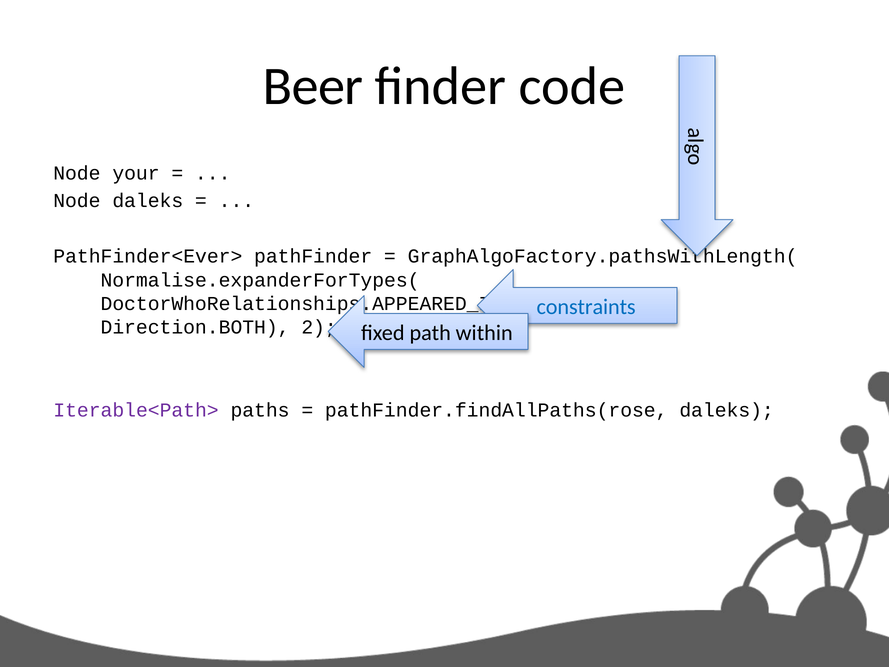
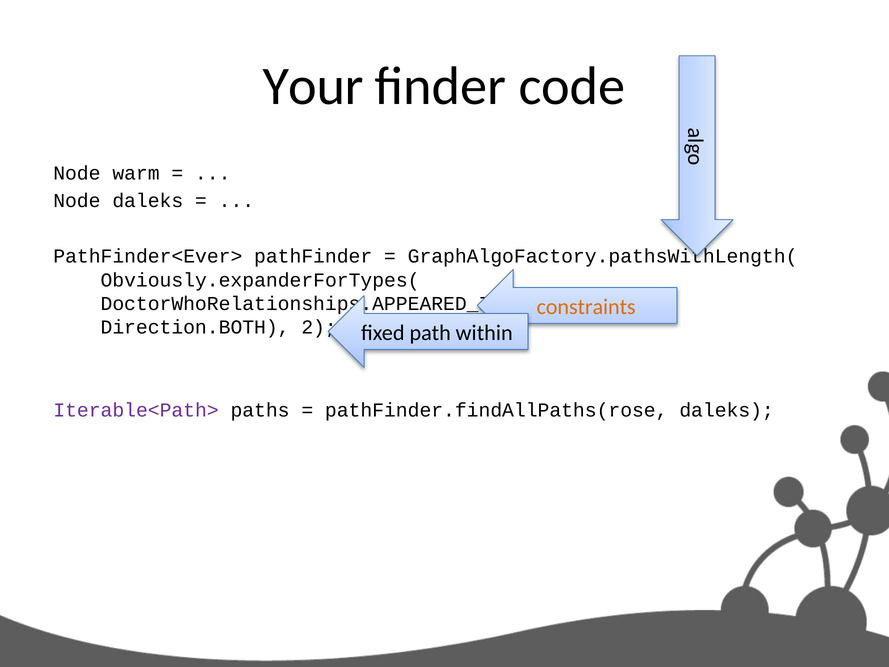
Beer: Beer -> Your (313, 86)
your: your -> warm (136, 173)
Normalise.expanderForTypes(: Normalise.expanderForTypes( -> Obviously.expanderForTypes( (260, 280)
constraints colour: blue -> orange (586, 307)
